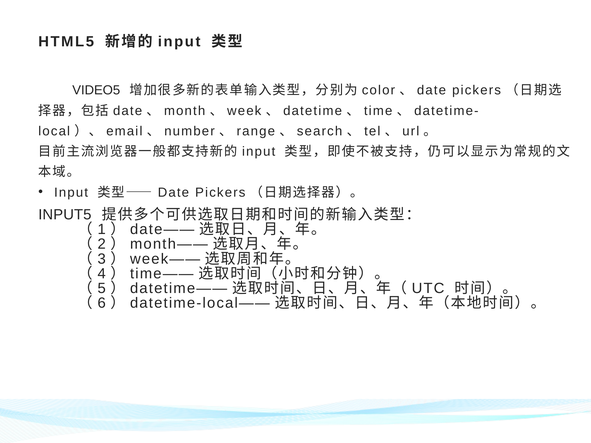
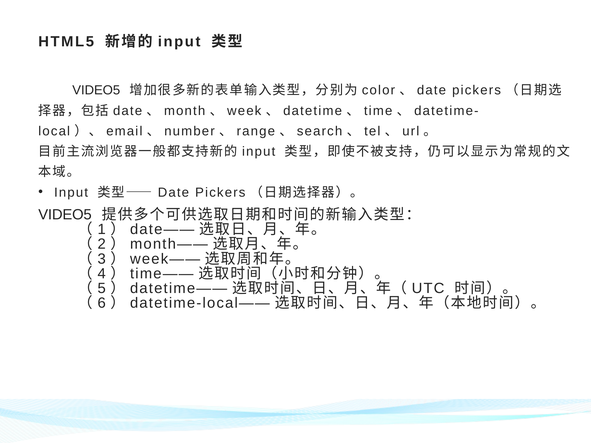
INPUT5: INPUT5 -> VIDEO5 (65, 215)
